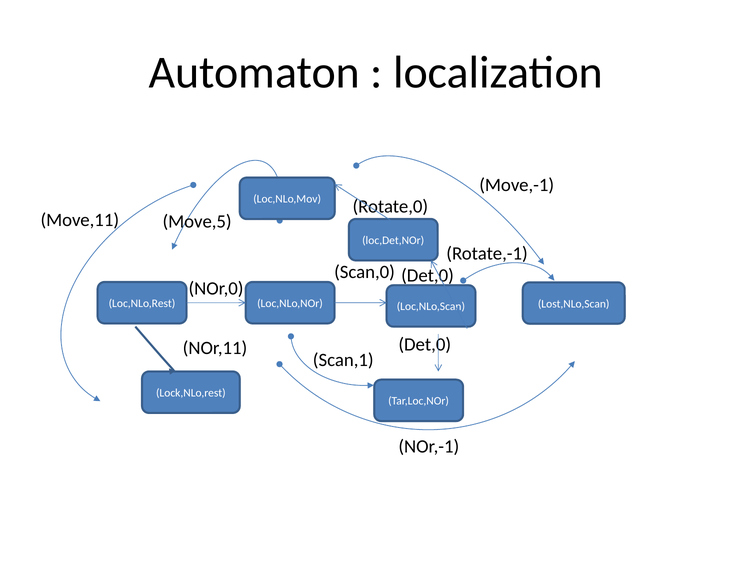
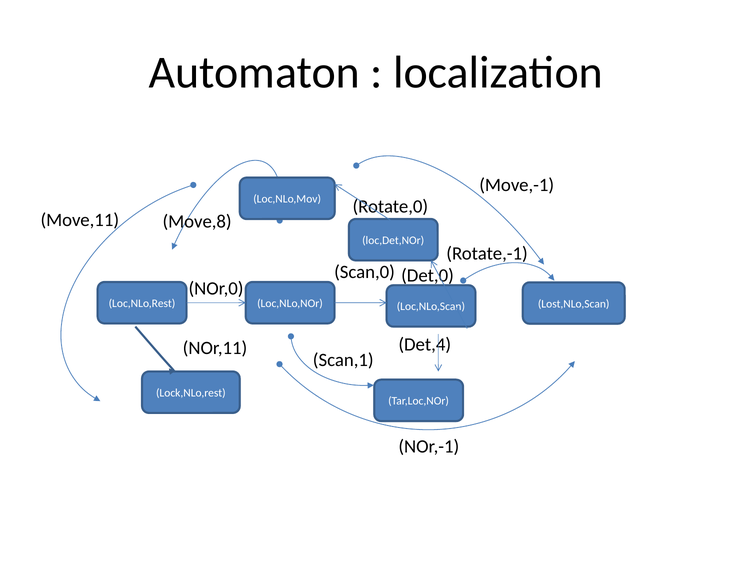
Move,5: Move,5 -> Move,8 (197, 222)
Det,0: Det,0 -> Det,4 (425, 345)
